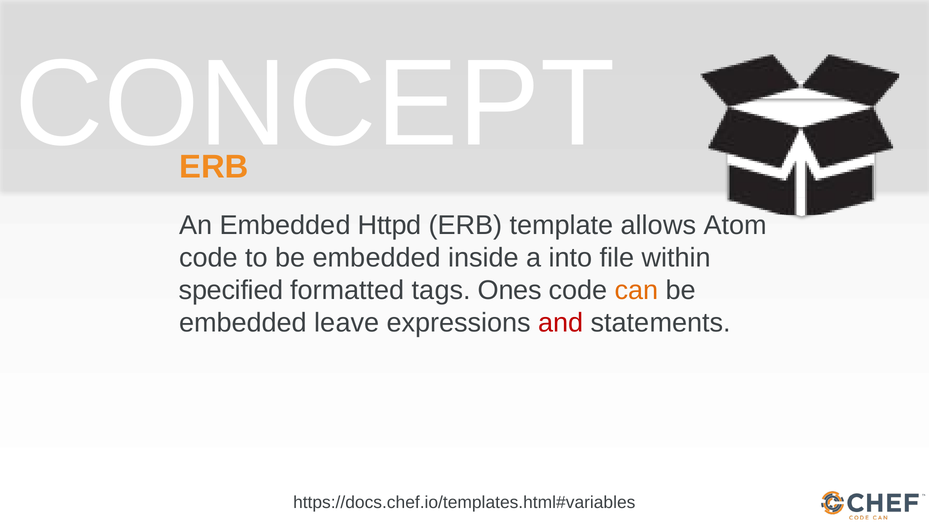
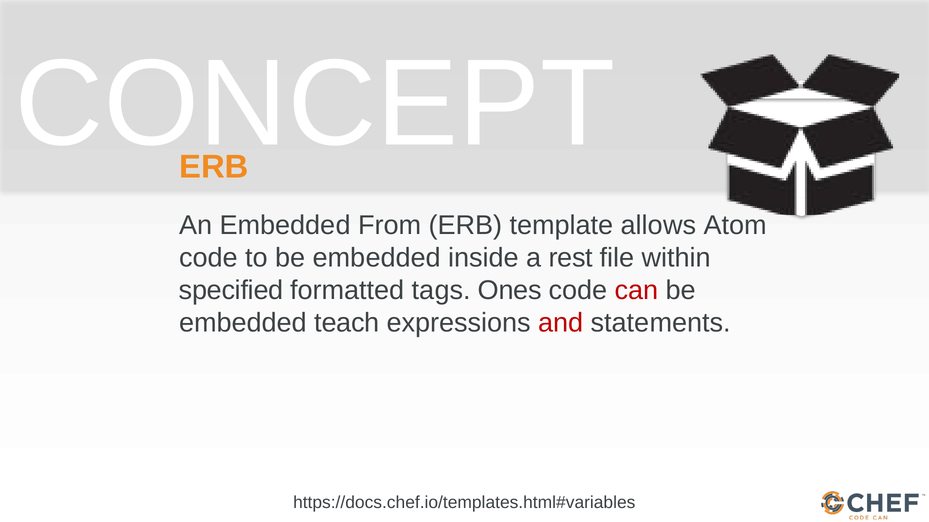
Httpd: Httpd -> From (390, 225)
into: into -> rest (571, 258)
can colour: orange -> red (637, 291)
leave: leave -> teach (347, 323)
